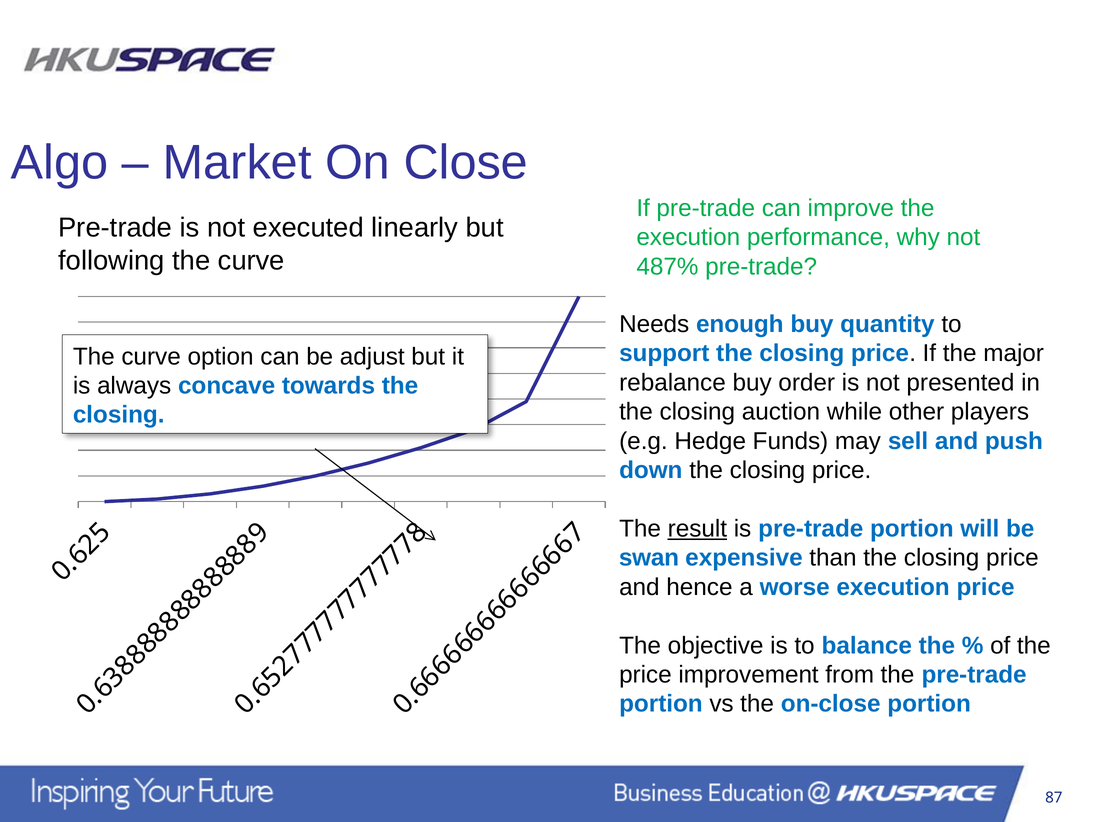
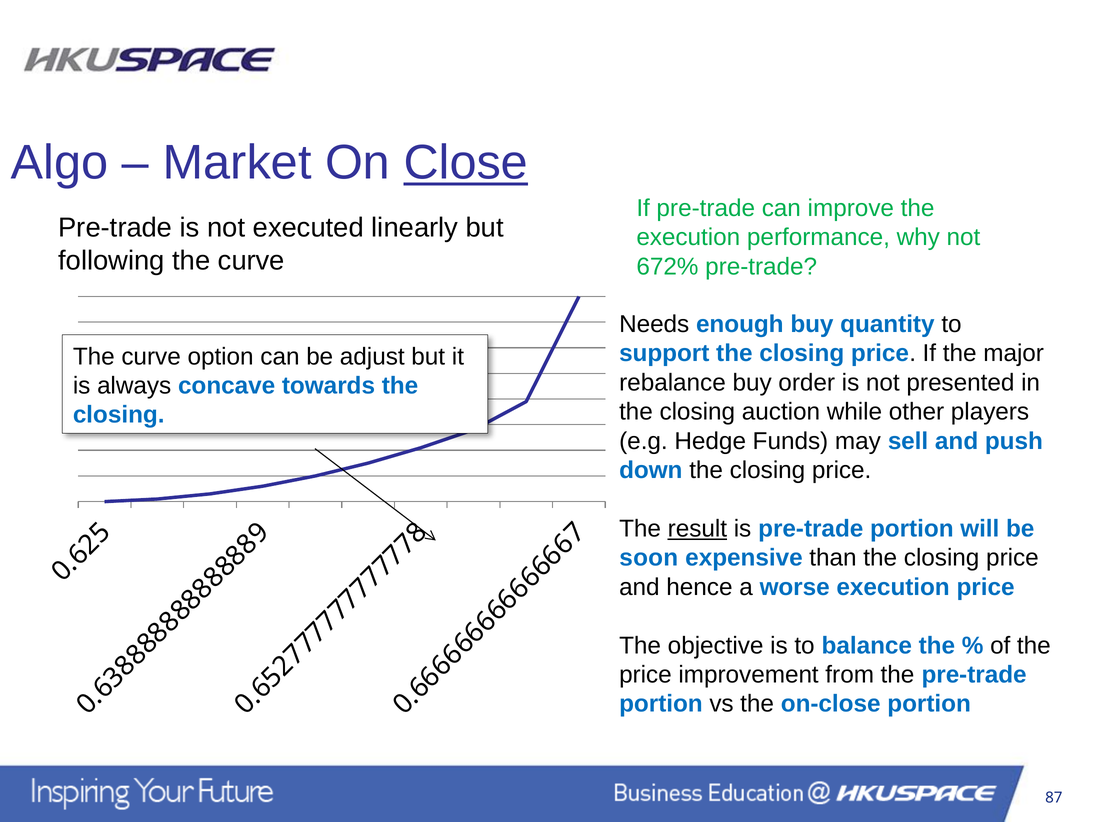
Close underline: none -> present (466, 163)
487%: 487% -> 672% (667, 267)
swan: swan -> soon (649, 558)
